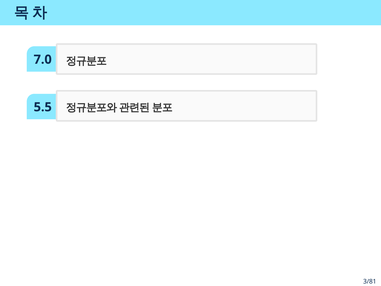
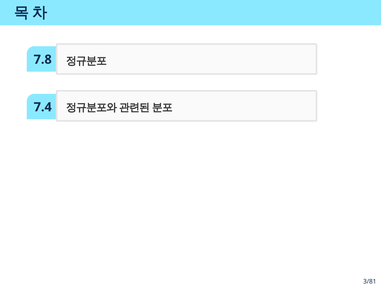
7.0: 7.0 -> 7.8 (43, 59)
5.5: 5.5 -> 7.4 (43, 107)
